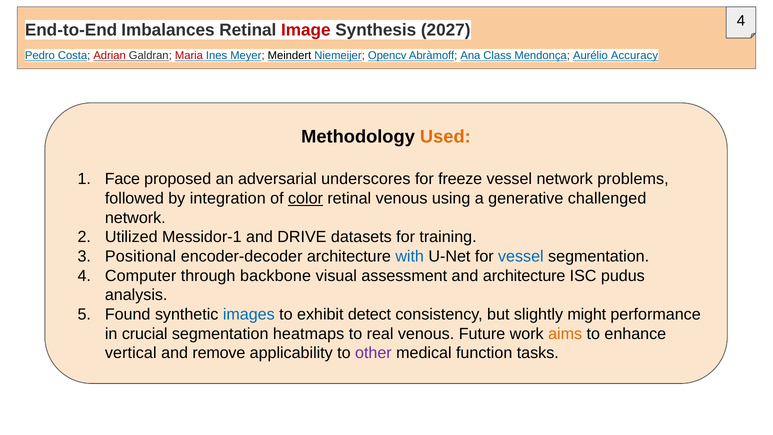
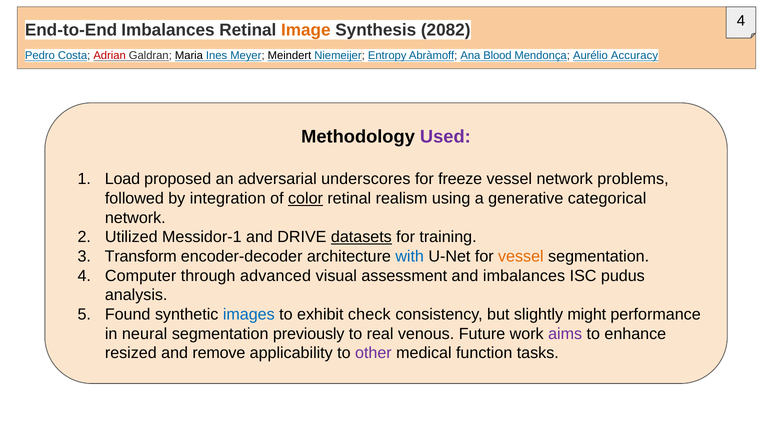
Image colour: red -> orange (306, 30)
2027: 2027 -> 2082 (446, 30)
Maria colour: red -> black (189, 56)
Opencv: Opencv -> Entropy (387, 56)
Class: Class -> Blood (497, 56)
Used colour: orange -> purple (445, 137)
Face: Face -> Load (122, 179)
retinal venous: venous -> realism (402, 198)
challenged: challenged -> categorical (607, 198)
datasets underline: none -> present (361, 237)
Positional: Positional -> Transform (141, 256)
vessel colour: blue -> orange (521, 256)
backbone: backbone -> advanced (276, 276)
and architecture: architecture -> imbalances (524, 276)
detect: detect -> check (369, 314)
crucial: crucial -> neural (145, 334)
heatmaps: heatmaps -> previously (309, 334)
aims colour: orange -> purple (565, 334)
vertical: vertical -> resized (131, 353)
